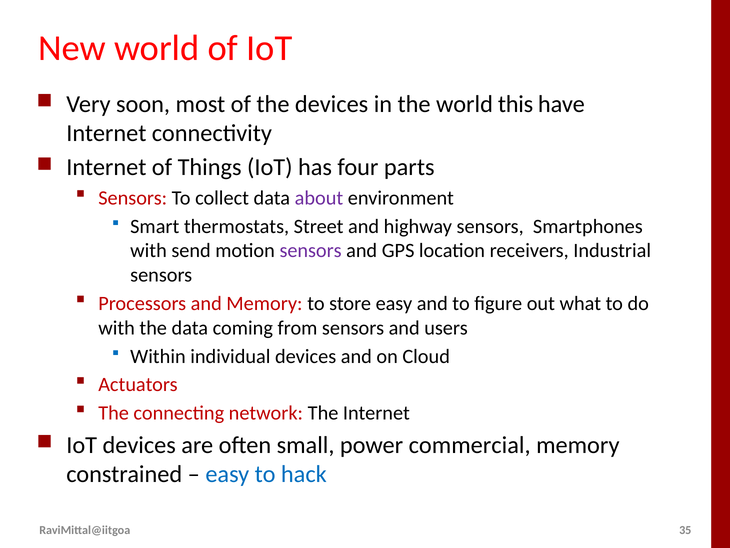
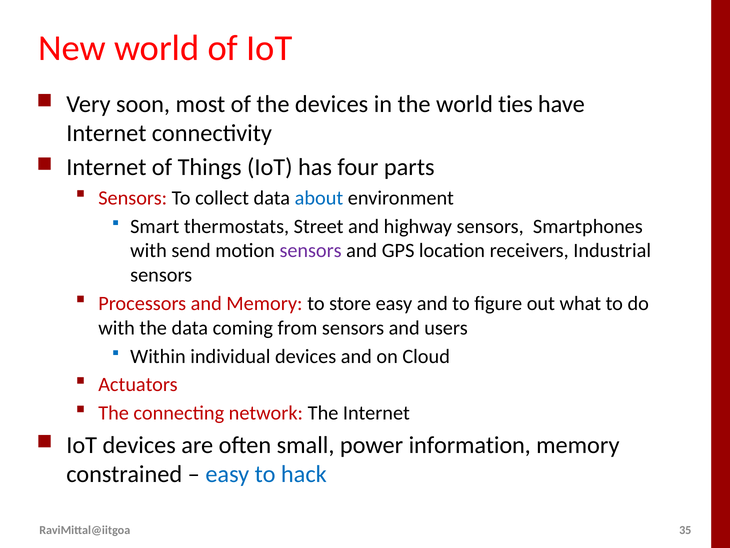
this: this -> ties (516, 104)
about colour: purple -> blue (319, 198)
commercial: commercial -> information (470, 445)
